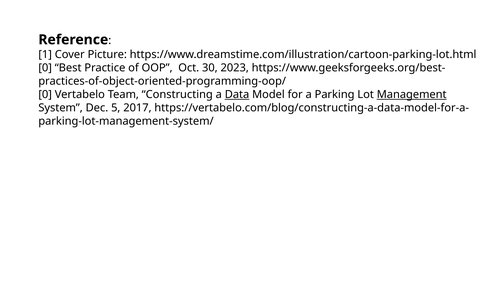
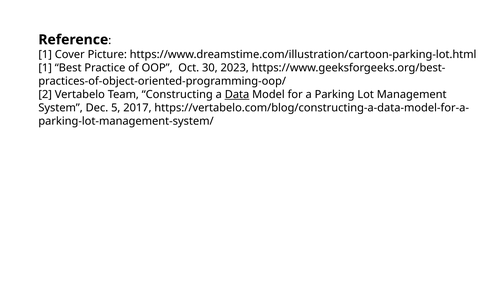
0: 0 -> 1 (45, 68)
0: 0 -> 2 (45, 95)
Management underline: present -> none (412, 95)
